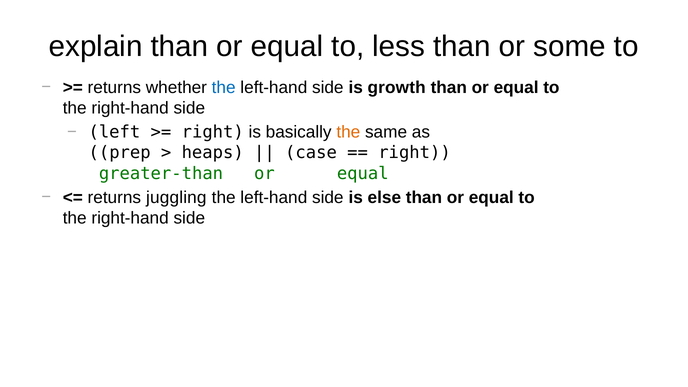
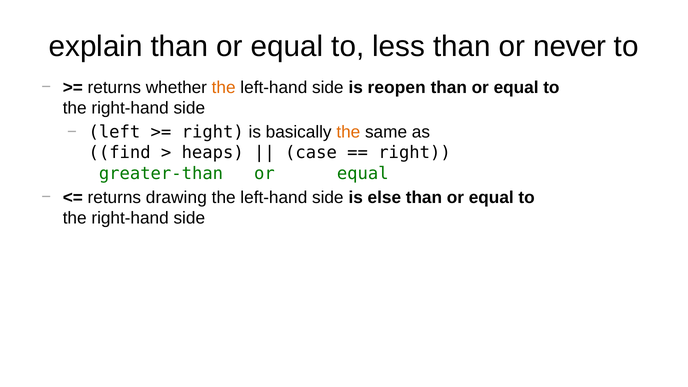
some: some -> never (570, 46)
the colour: blue -> orange (224, 87)
growth: growth -> reopen (397, 87)
prep: prep -> find (120, 153)
juggling: juggling -> drawing (176, 198)
